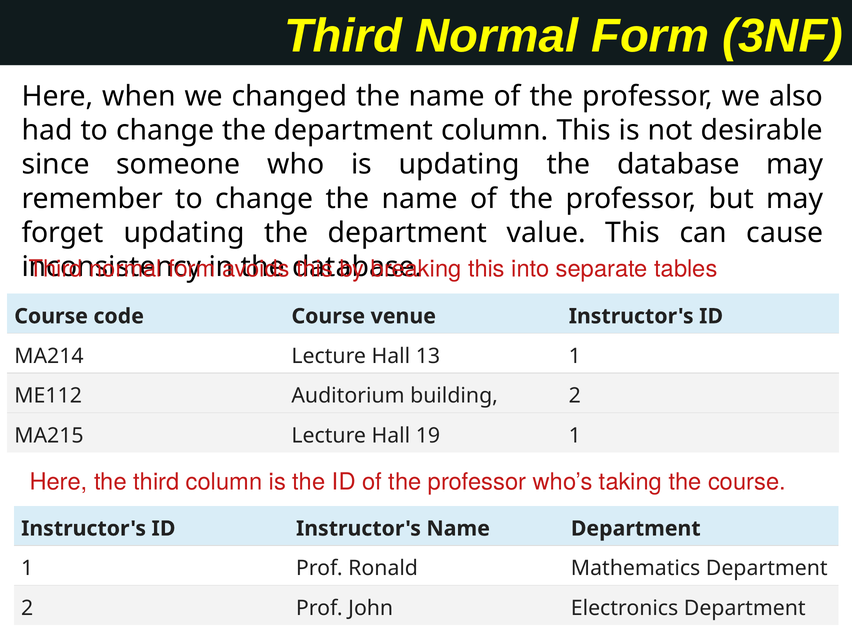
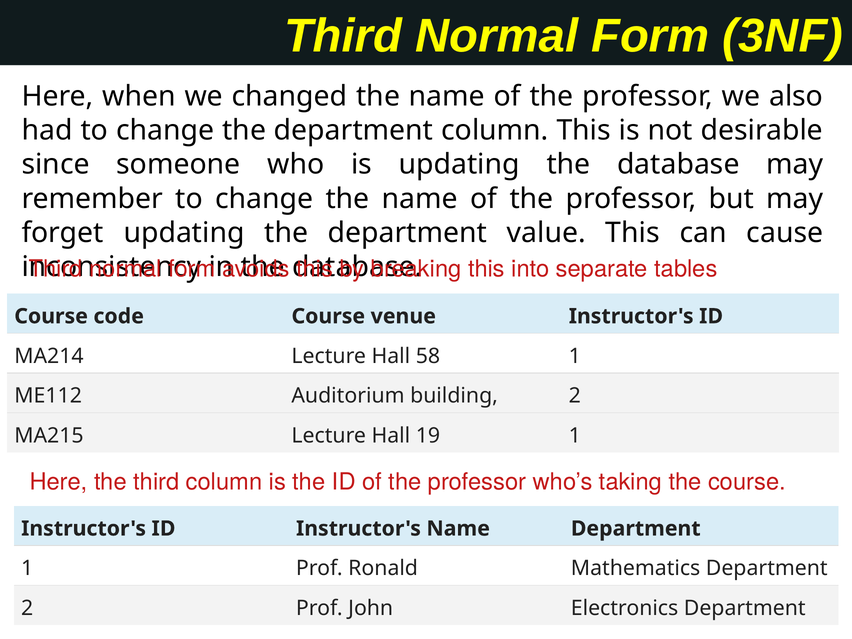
13: 13 -> 58 (428, 356)
